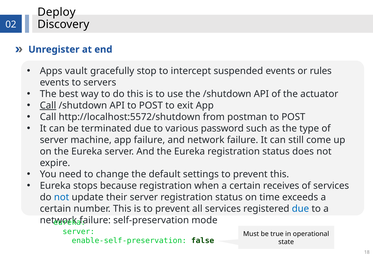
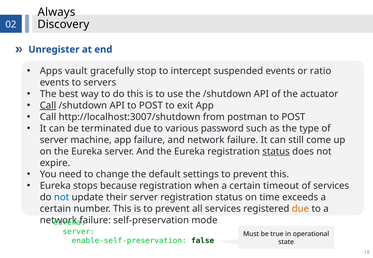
Deploy: Deploy -> Always (56, 12)
rules: rules -> ratio (321, 71)
http://localhost:5572/shutdown: http://localhost:5572/shutdown -> http://localhost:3007/shutdown (130, 117)
status underline: none -> present (276, 152)
receives: receives -> timeout (281, 186)
due colour: blue -> orange (300, 209)
